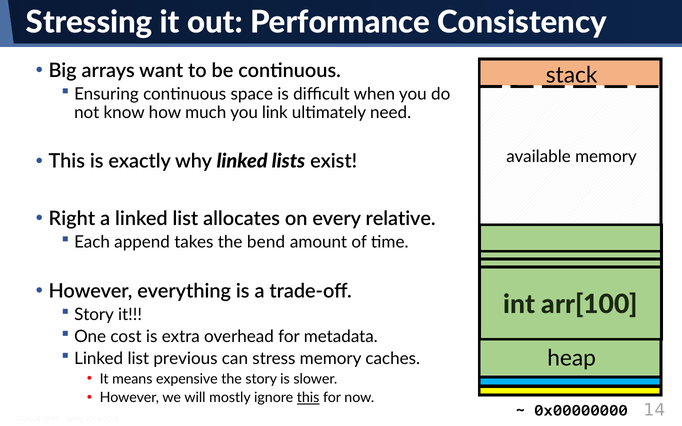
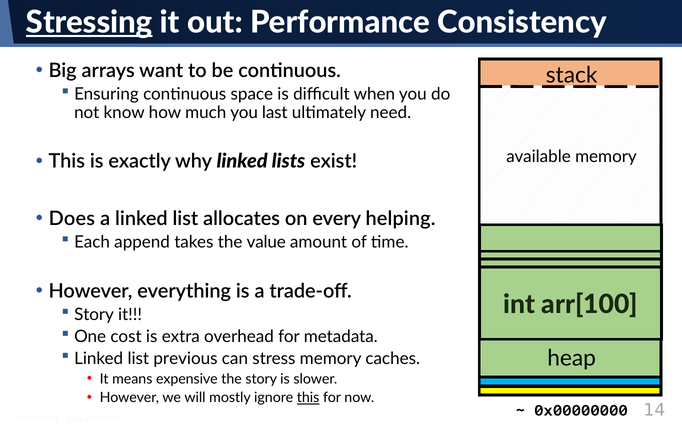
Stressing underline: none -> present (89, 23)
link: link -> last (275, 113)
Right: Right -> Does (72, 219)
relative: relative -> helping (401, 219)
bend: bend -> value (266, 242)
